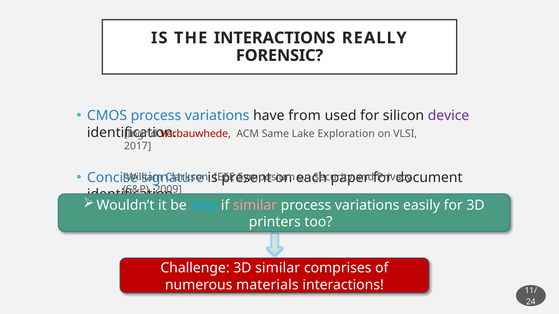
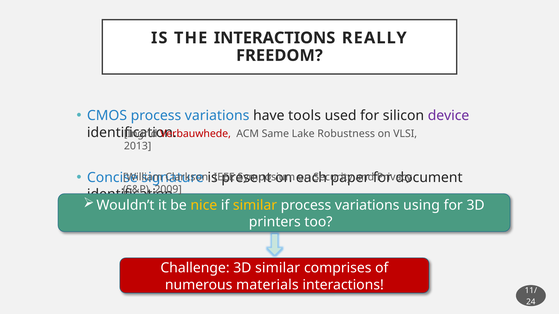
FORENSIC: FORENSIC -> FREEDOM (279, 56)
from: from -> tools (305, 116)
Exploration: Exploration -> Robustness (346, 134)
2017: 2017 -> 2013 (138, 146)
nice colour: light blue -> yellow (204, 206)
similar colour: pink -> yellow (255, 206)
easily: easily -> using (422, 206)
